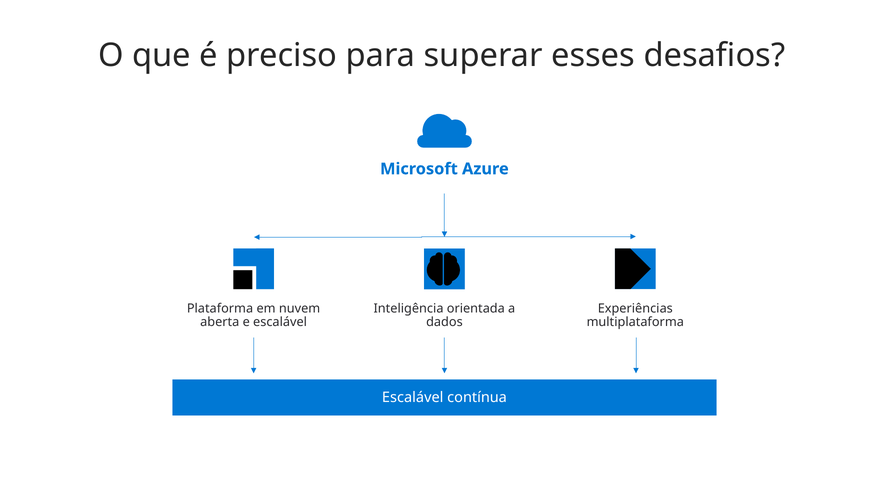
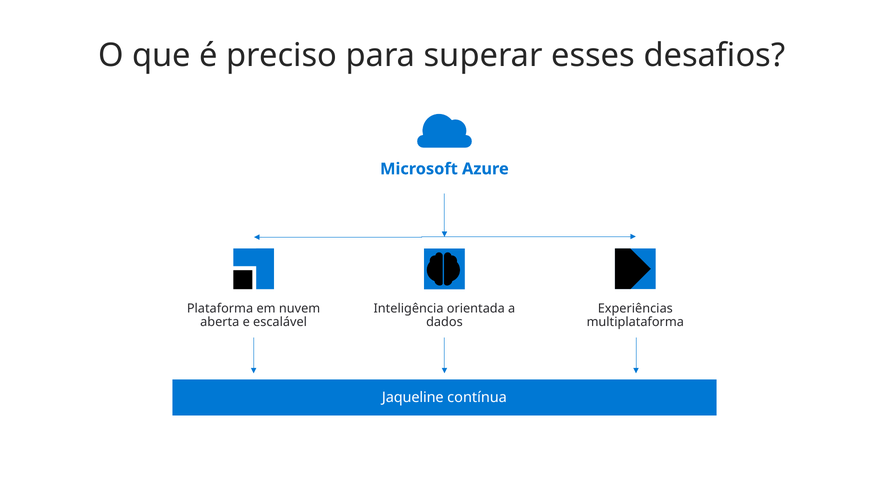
Escalável: Escalável -> Jaqueline (413, 397)
